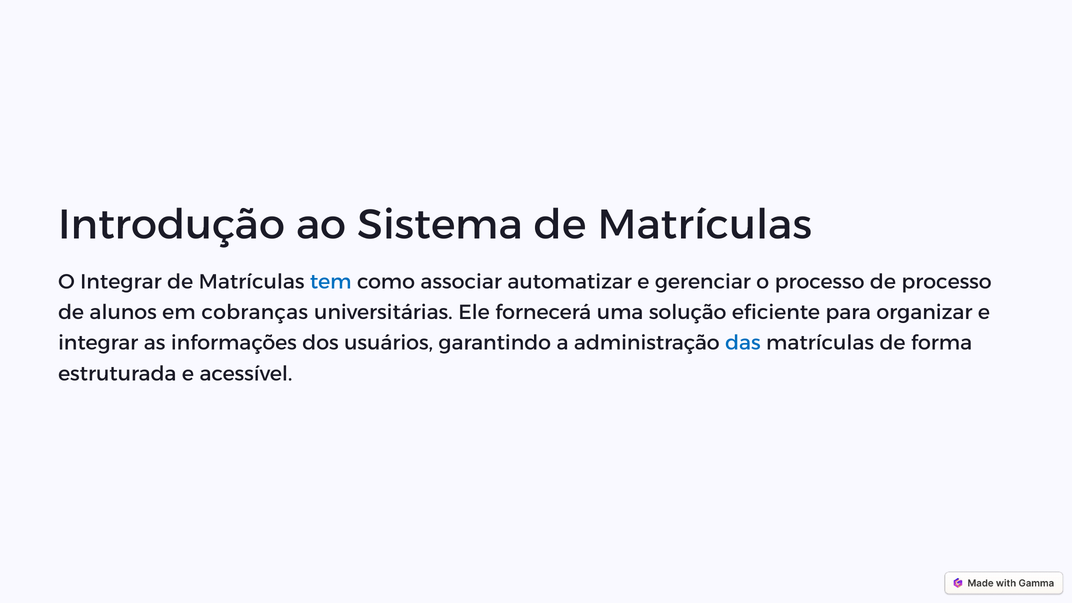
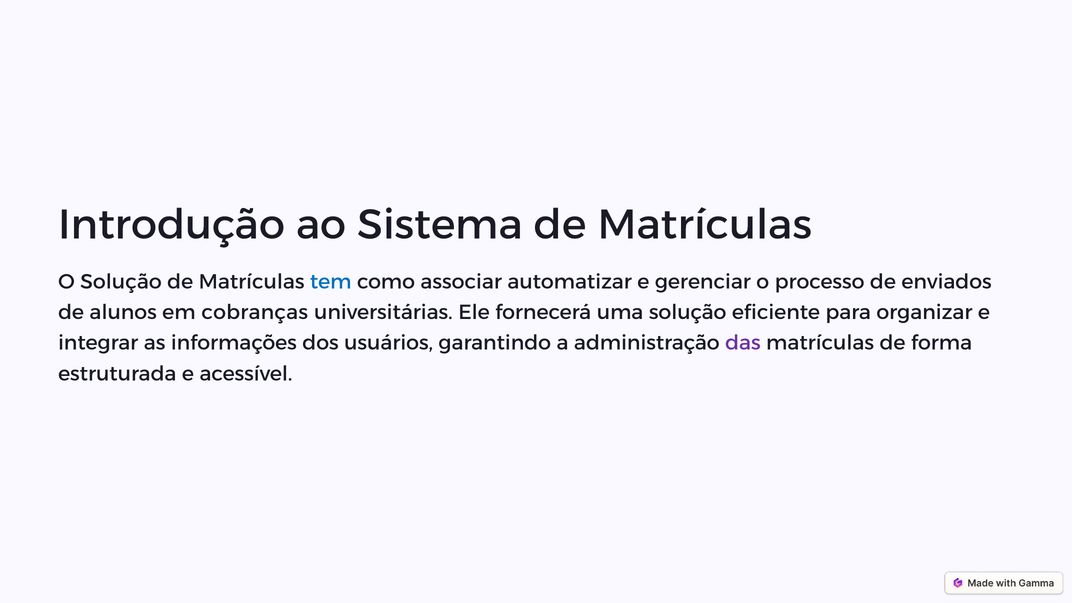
O Integrar: Integrar -> Solução (121, 282)
de processo: processo -> enviados (947, 282)
das colour: blue -> purple (743, 343)
